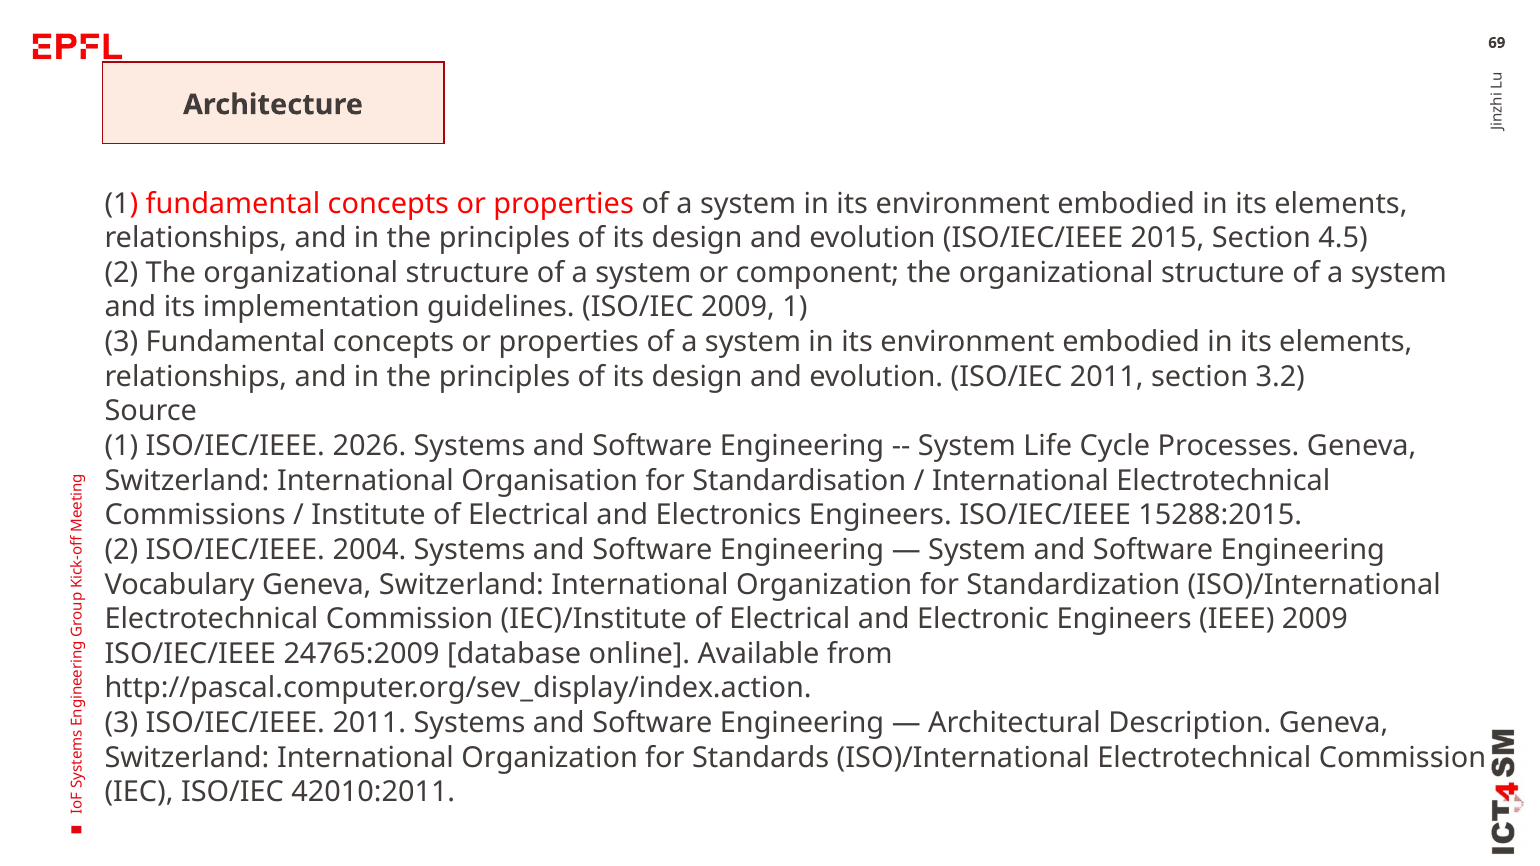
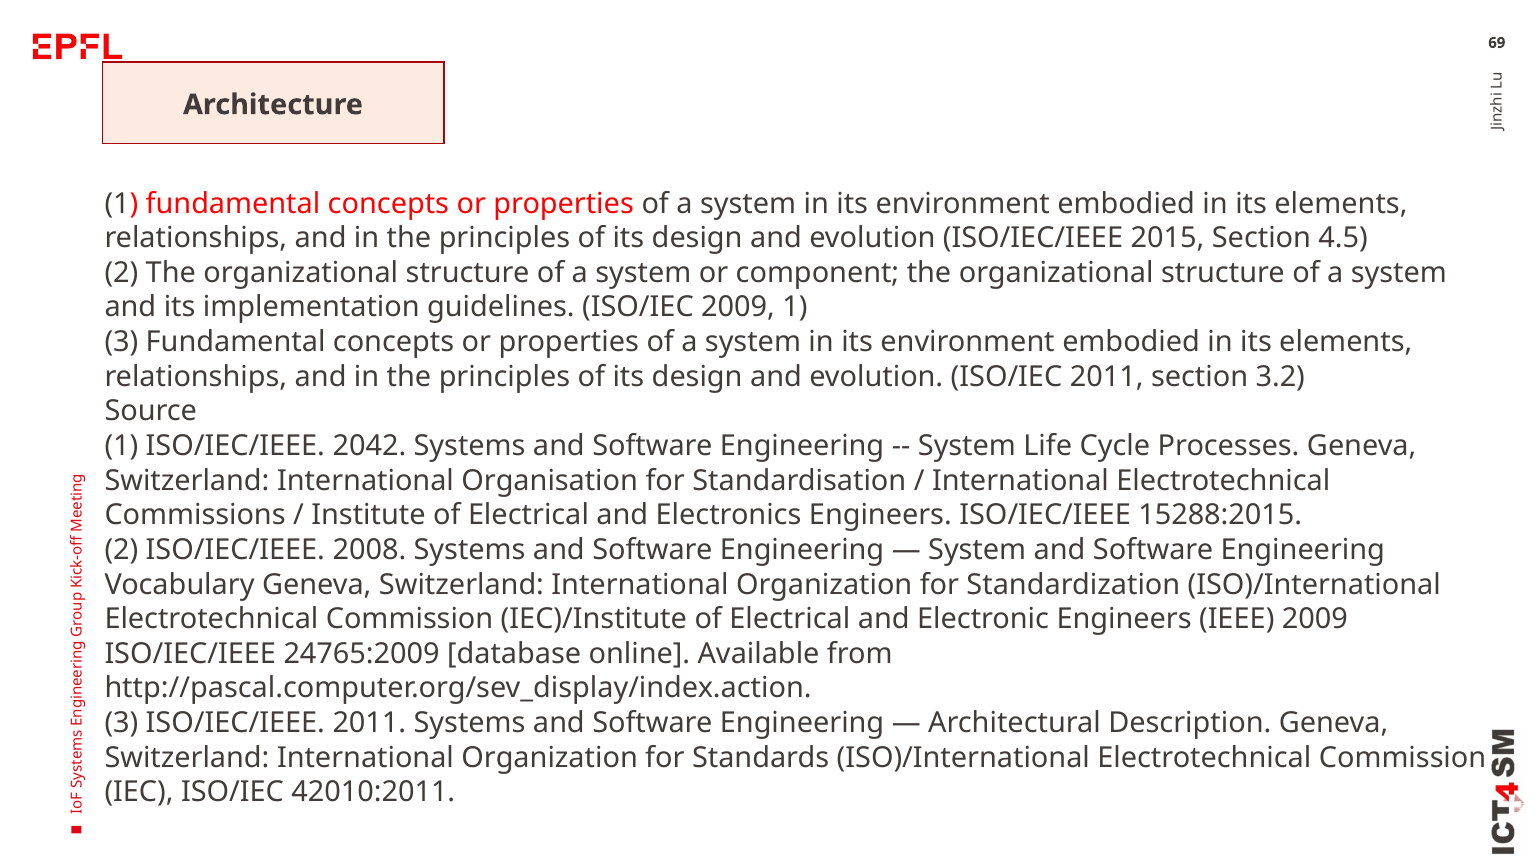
2026: 2026 -> 2042 (369, 446)
2004: 2004 -> 2008 (369, 550)
